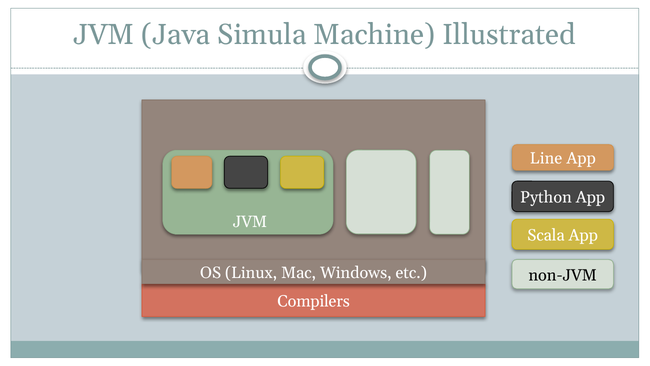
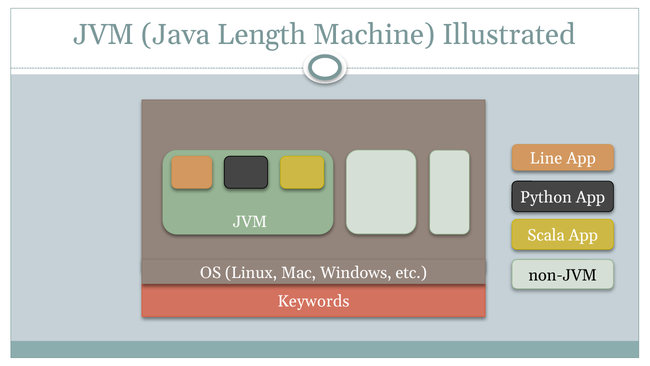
Simula: Simula -> Length (262, 35)
Compilers: Compilers -> Keywords (313, 301)
